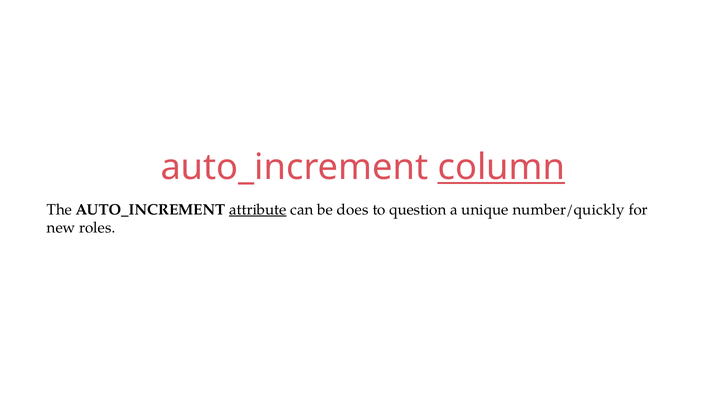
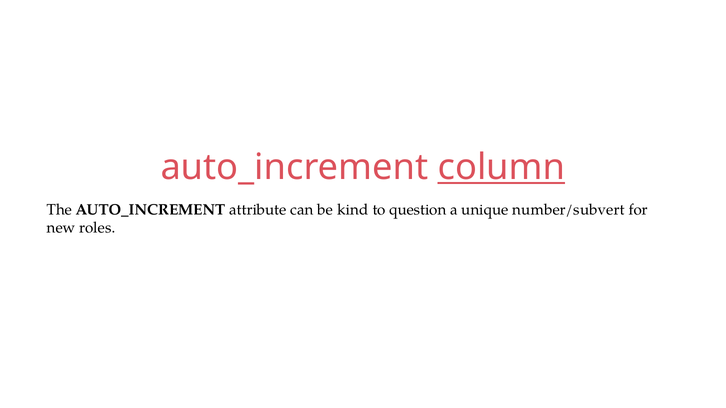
attribute underline: present -> none (258, 210)
does: does -> kind (353, 210)
number/quickly: number/quickly -> number/subvert (569, 210)
